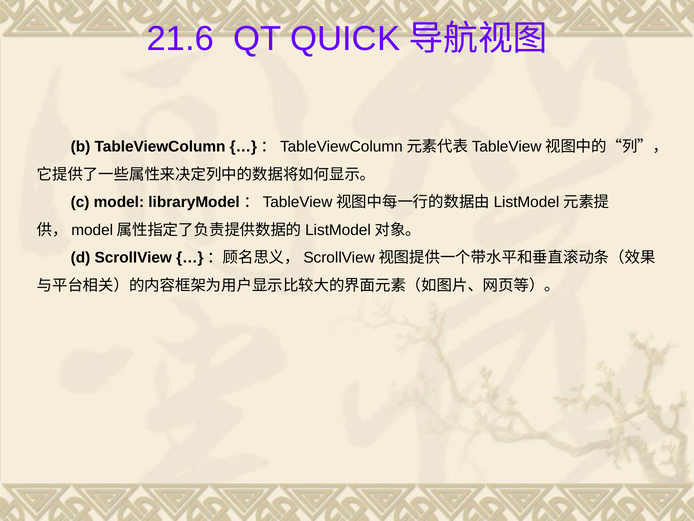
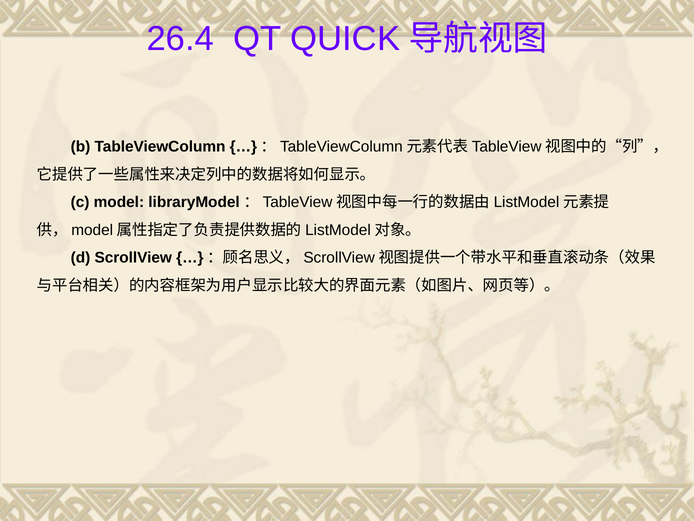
21.6: 21.6 -> 26.4 (180, 39)
